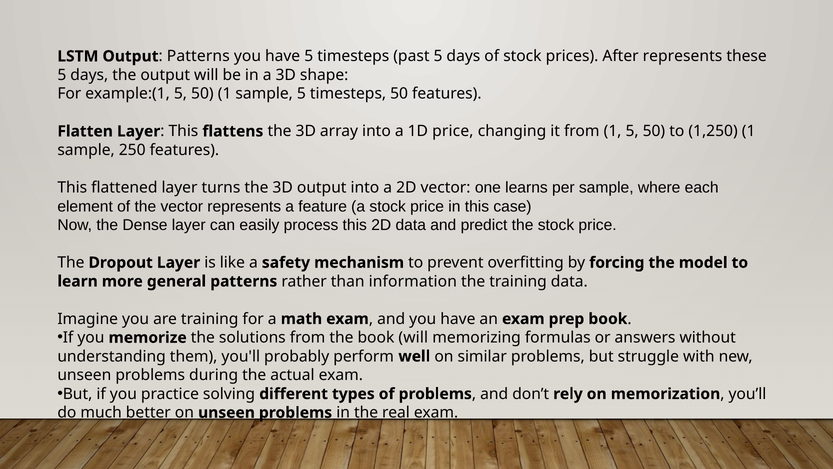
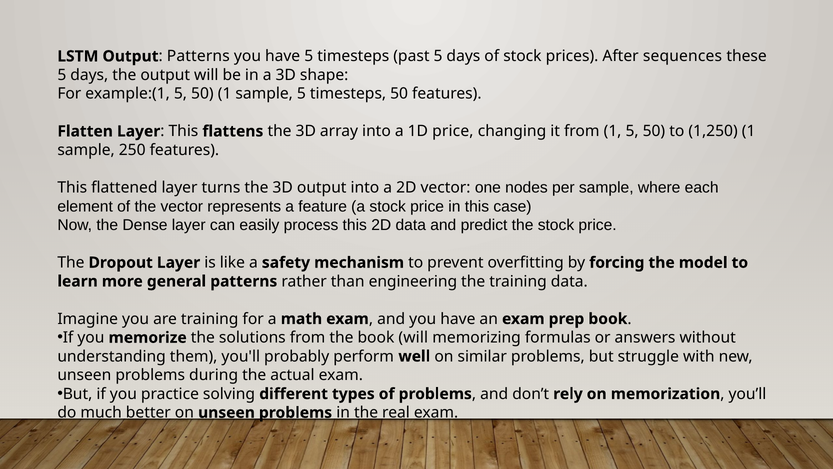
After represents: represents -> sequences (682, 56)
learns: learns -> nodes (526, 187)
information: information -> engineering (413, 281)
